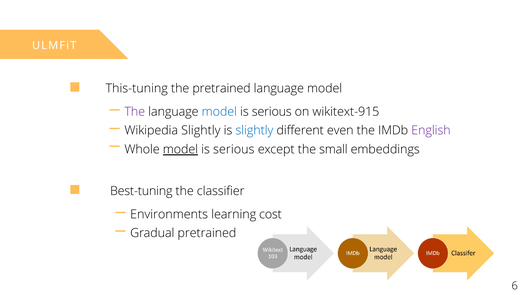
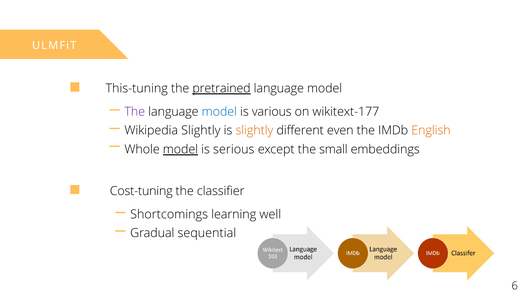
pretrained underline: none -> present (222, 88)
serious: serious -> various (272, 112)
wikitext-915: wikitext-915 -> wikitext-177 (346, 112)
slightly colour: blue -> orange (254, 130)
English colour: purple -> orange (431, 130)
Best-tuning: Best-tuning -> Cost-tuning (141, 191)
Environments: Environments -> Shortcomings (169, 214)
cost: cost -> well (270, 214)
Gradual pretrained: pretrained -> sequential (207, 233)
